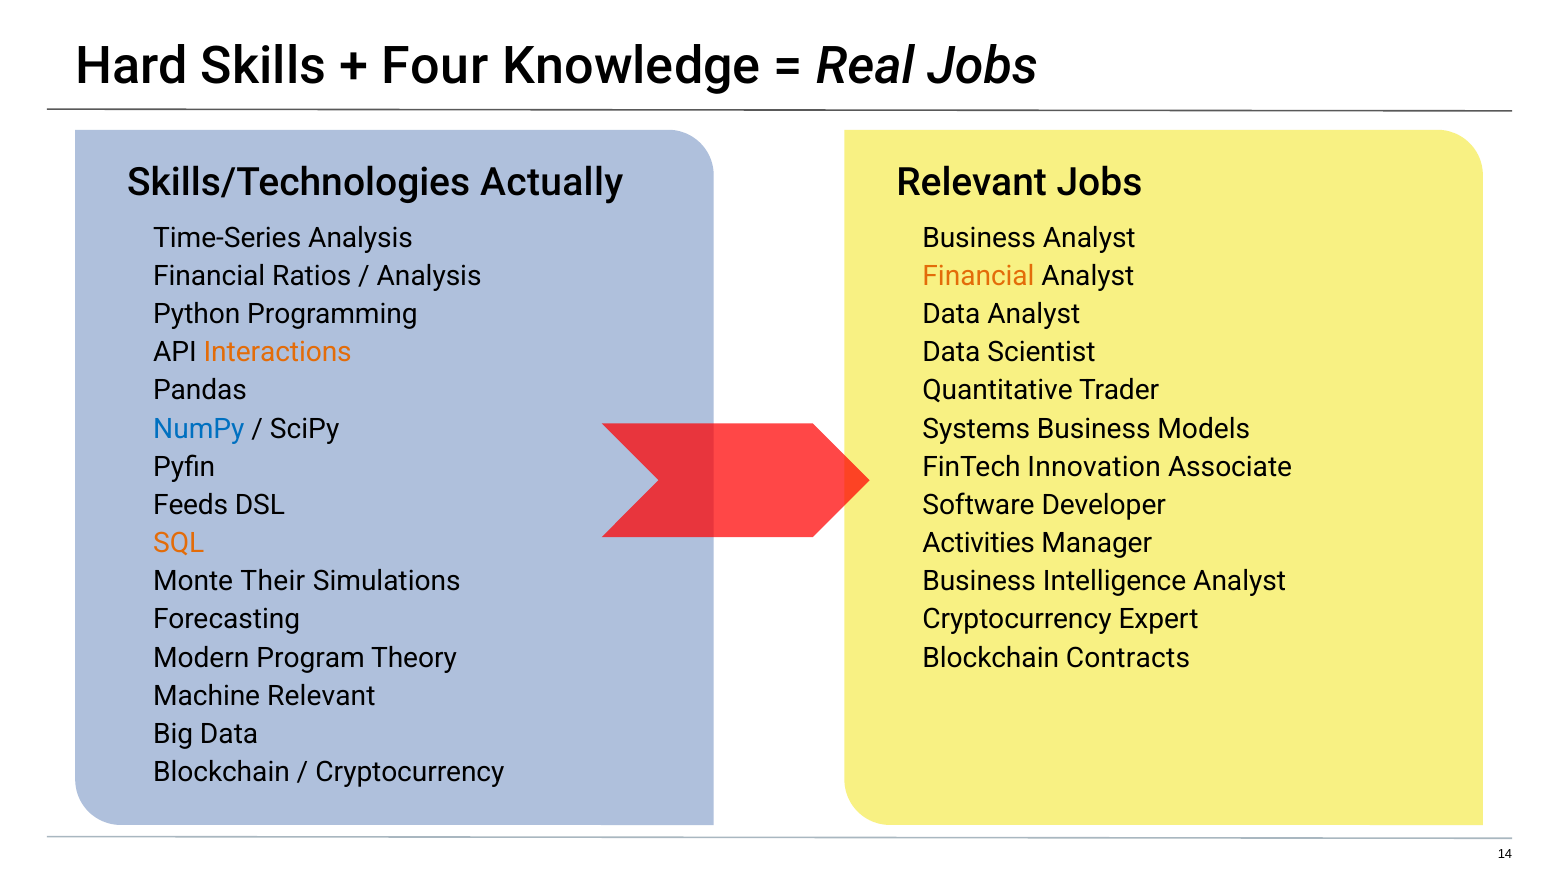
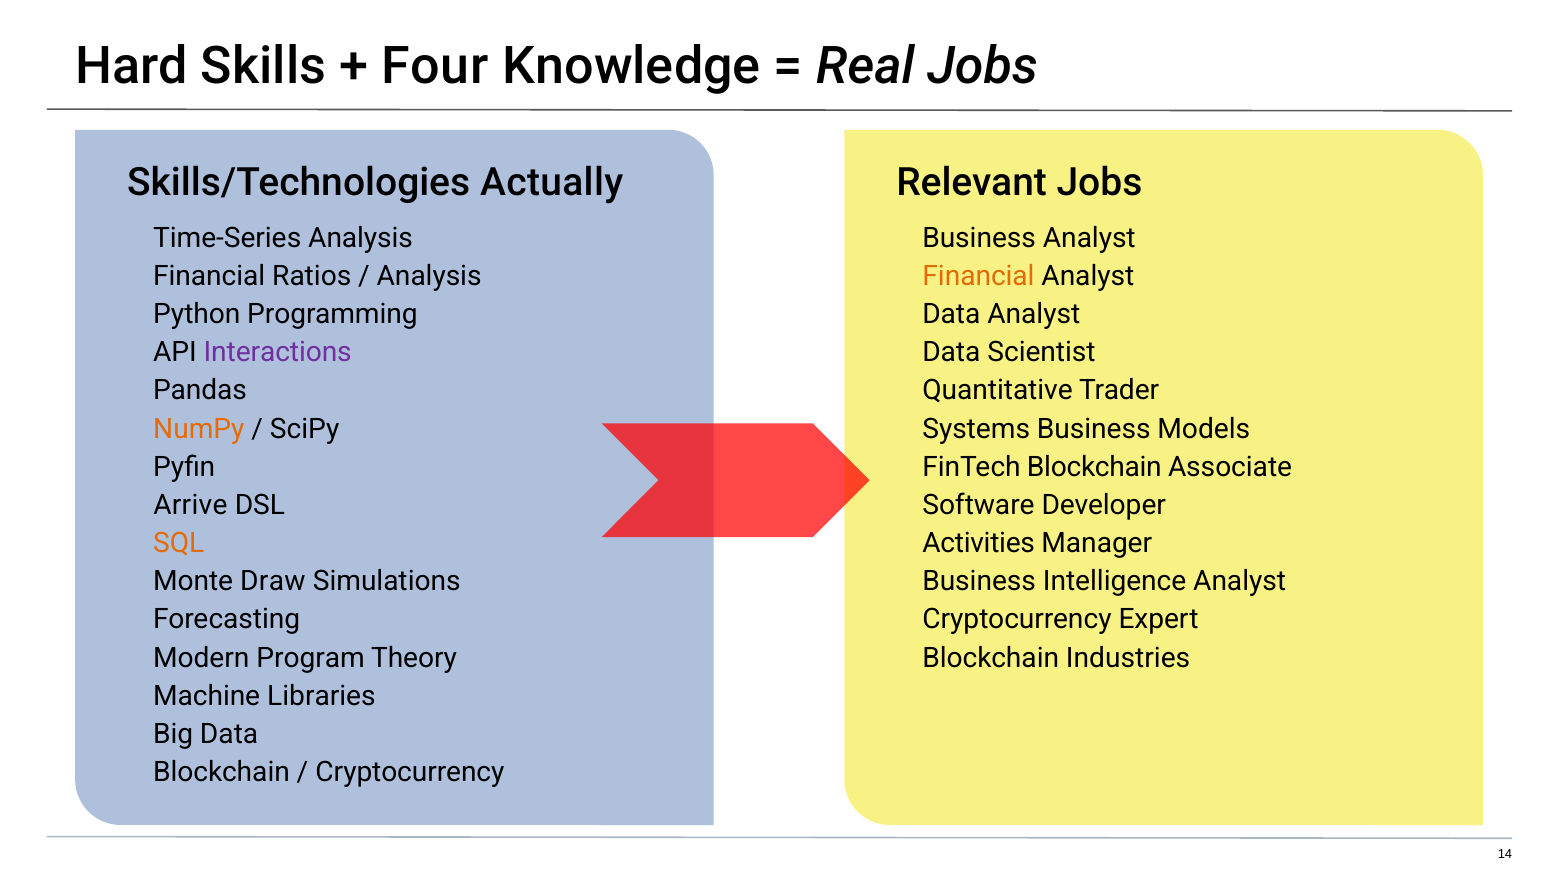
Interactions colour: orange -> purple (278, 352)
NumPy colour: blue -> orange (199, 429)
FinTech Innovation: Innovation -> Blockchain (1094, 467)
Feeds: Feeds -> Arrive (190, 505)
Their: Their -> Draw (273, 581)
Contracts: Contracts -> Industries (1128, 658)
Machine Relevant: Relevant -> Libraries (321, 696)
